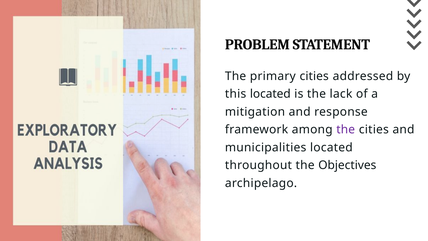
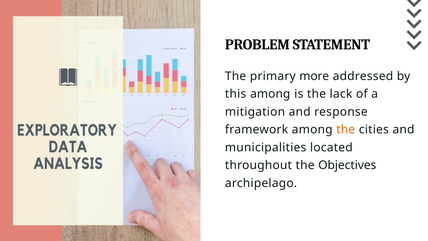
primary cities: cities -> more (314, 76)
this located: located -> among (270, 94)
the colour: purple -> orange (346, 130)
